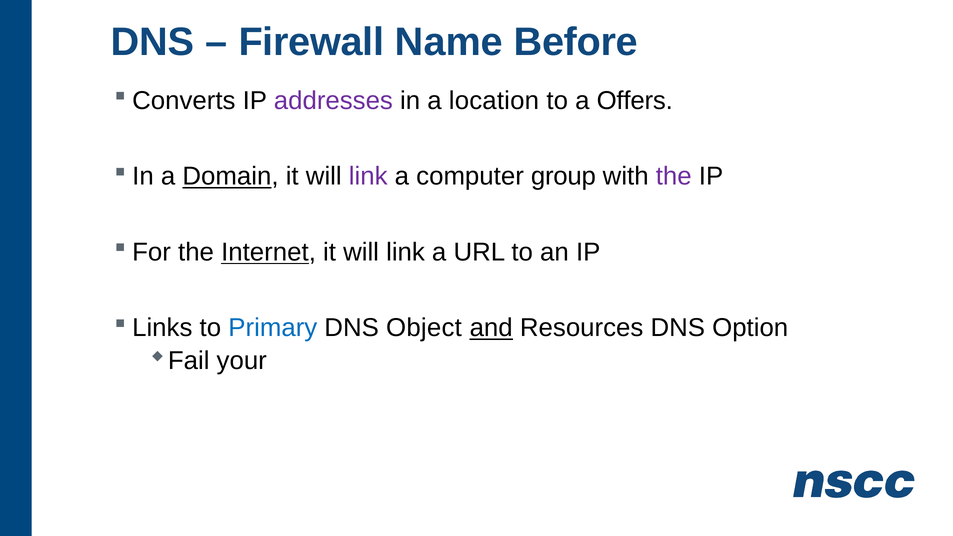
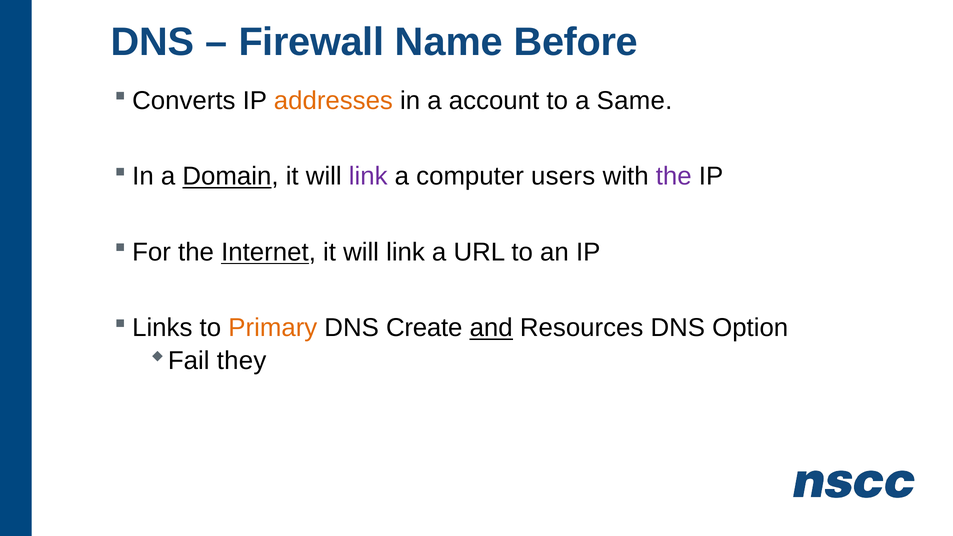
addresses colour: purple -> orange (333, 101)
location: location -> account (494, 101)
Offers: Offers -> Same (635, 101)
group: group -> users (563, 177)
Primary colour: blue -> orange (273, 328)
Object: Object -> Create (424, 328)
your: your -> they (242, 361)
